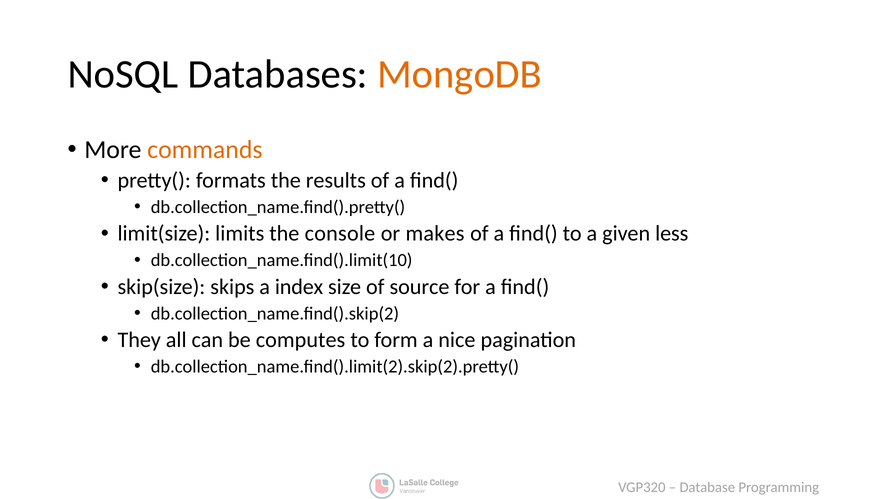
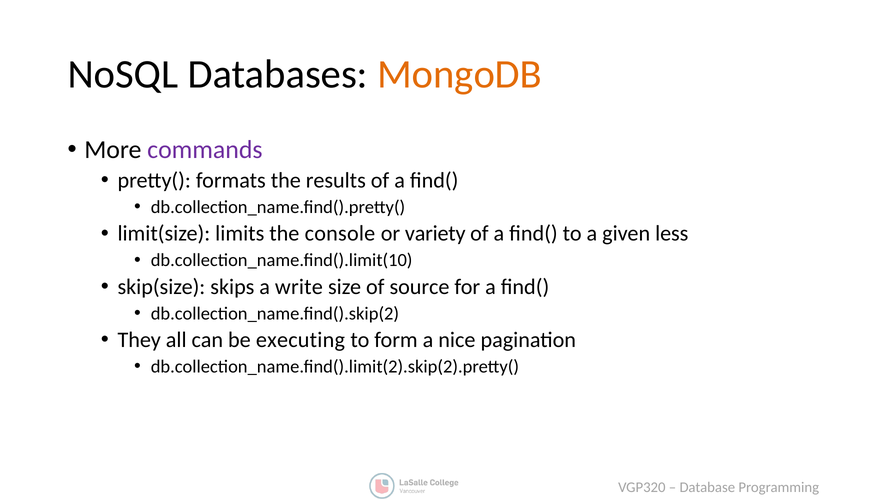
commands colour: orange -> purple (205, 150)
makes: makes -> variety (435, 234)
index: index -> write (299, 287)
computes: computes -> executing (300, 340)
